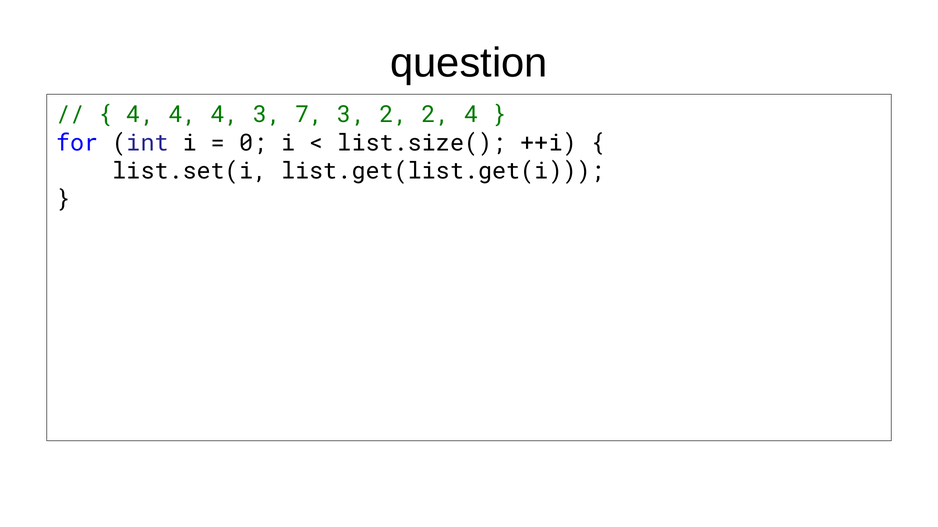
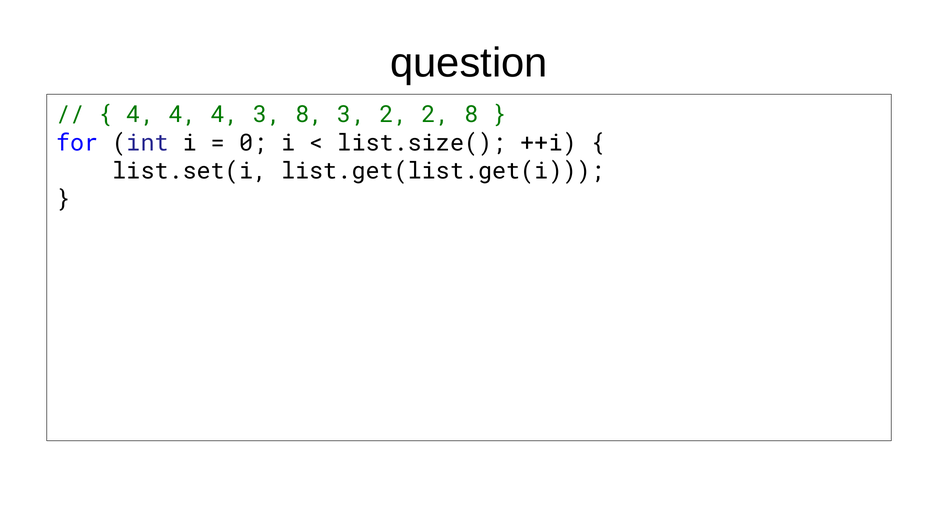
3 7: 7 -> 8 (309, 115)
2 4: 4 -> 8 (471, 115)
